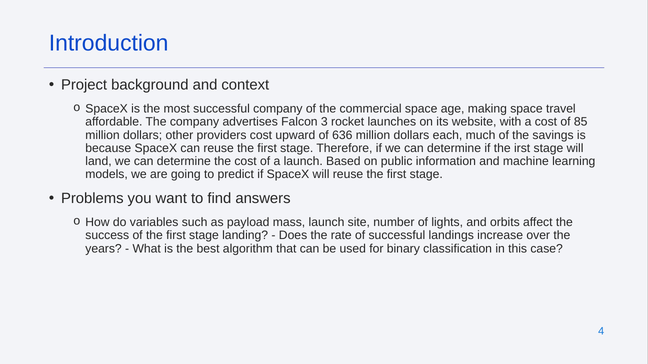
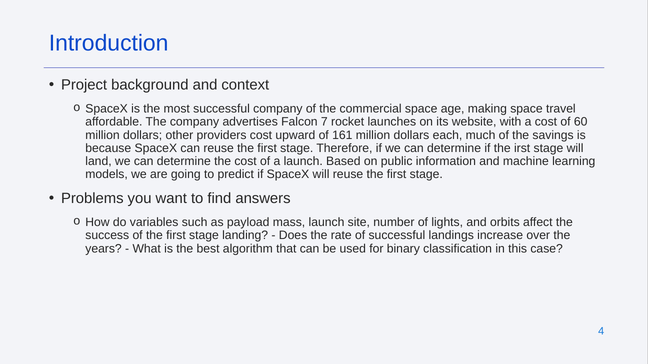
3: 3 -> 7 (324, 122)
85: 85 -> 60 (581, 122)
636: 636 -> 161 (342, 135)
